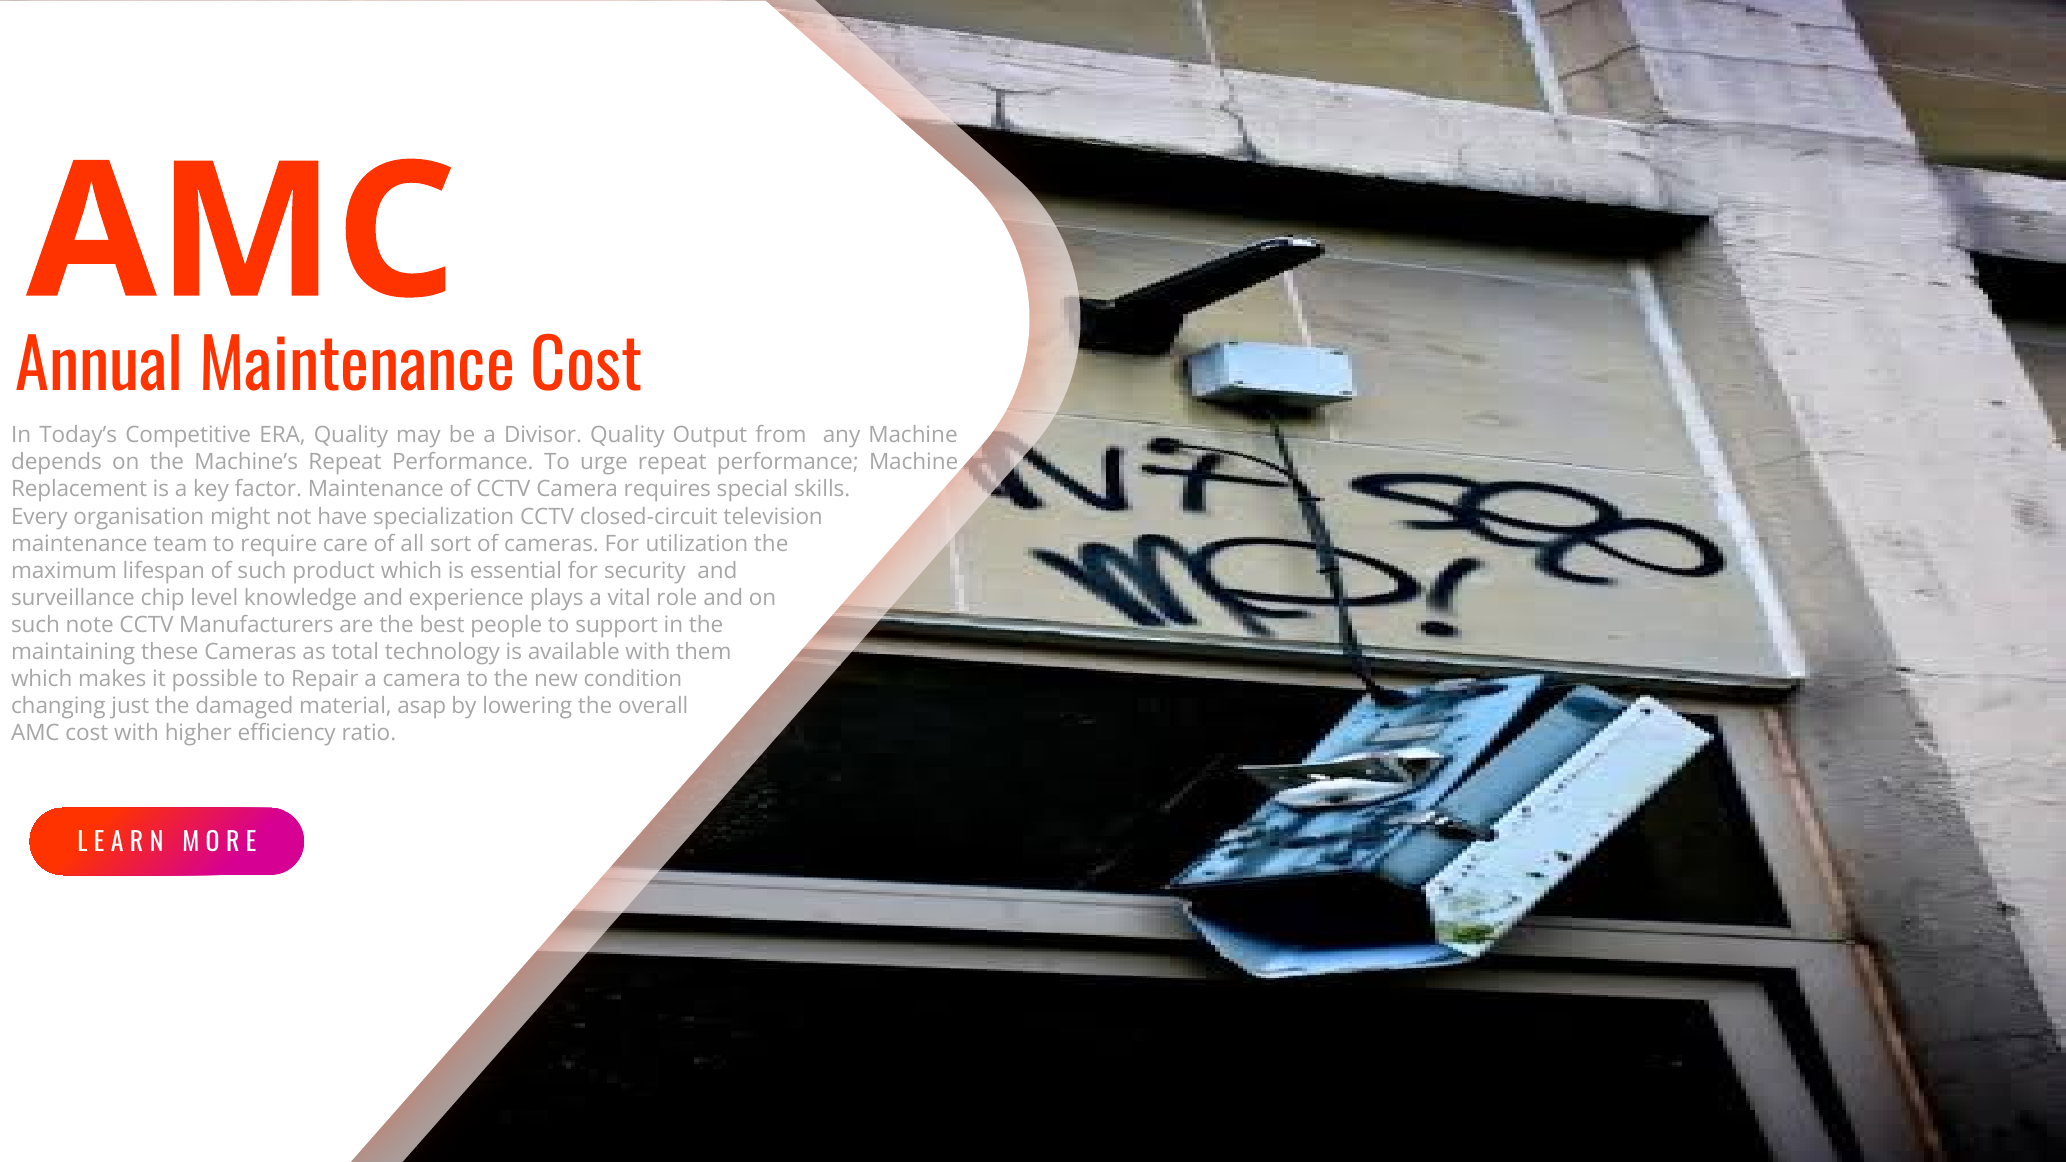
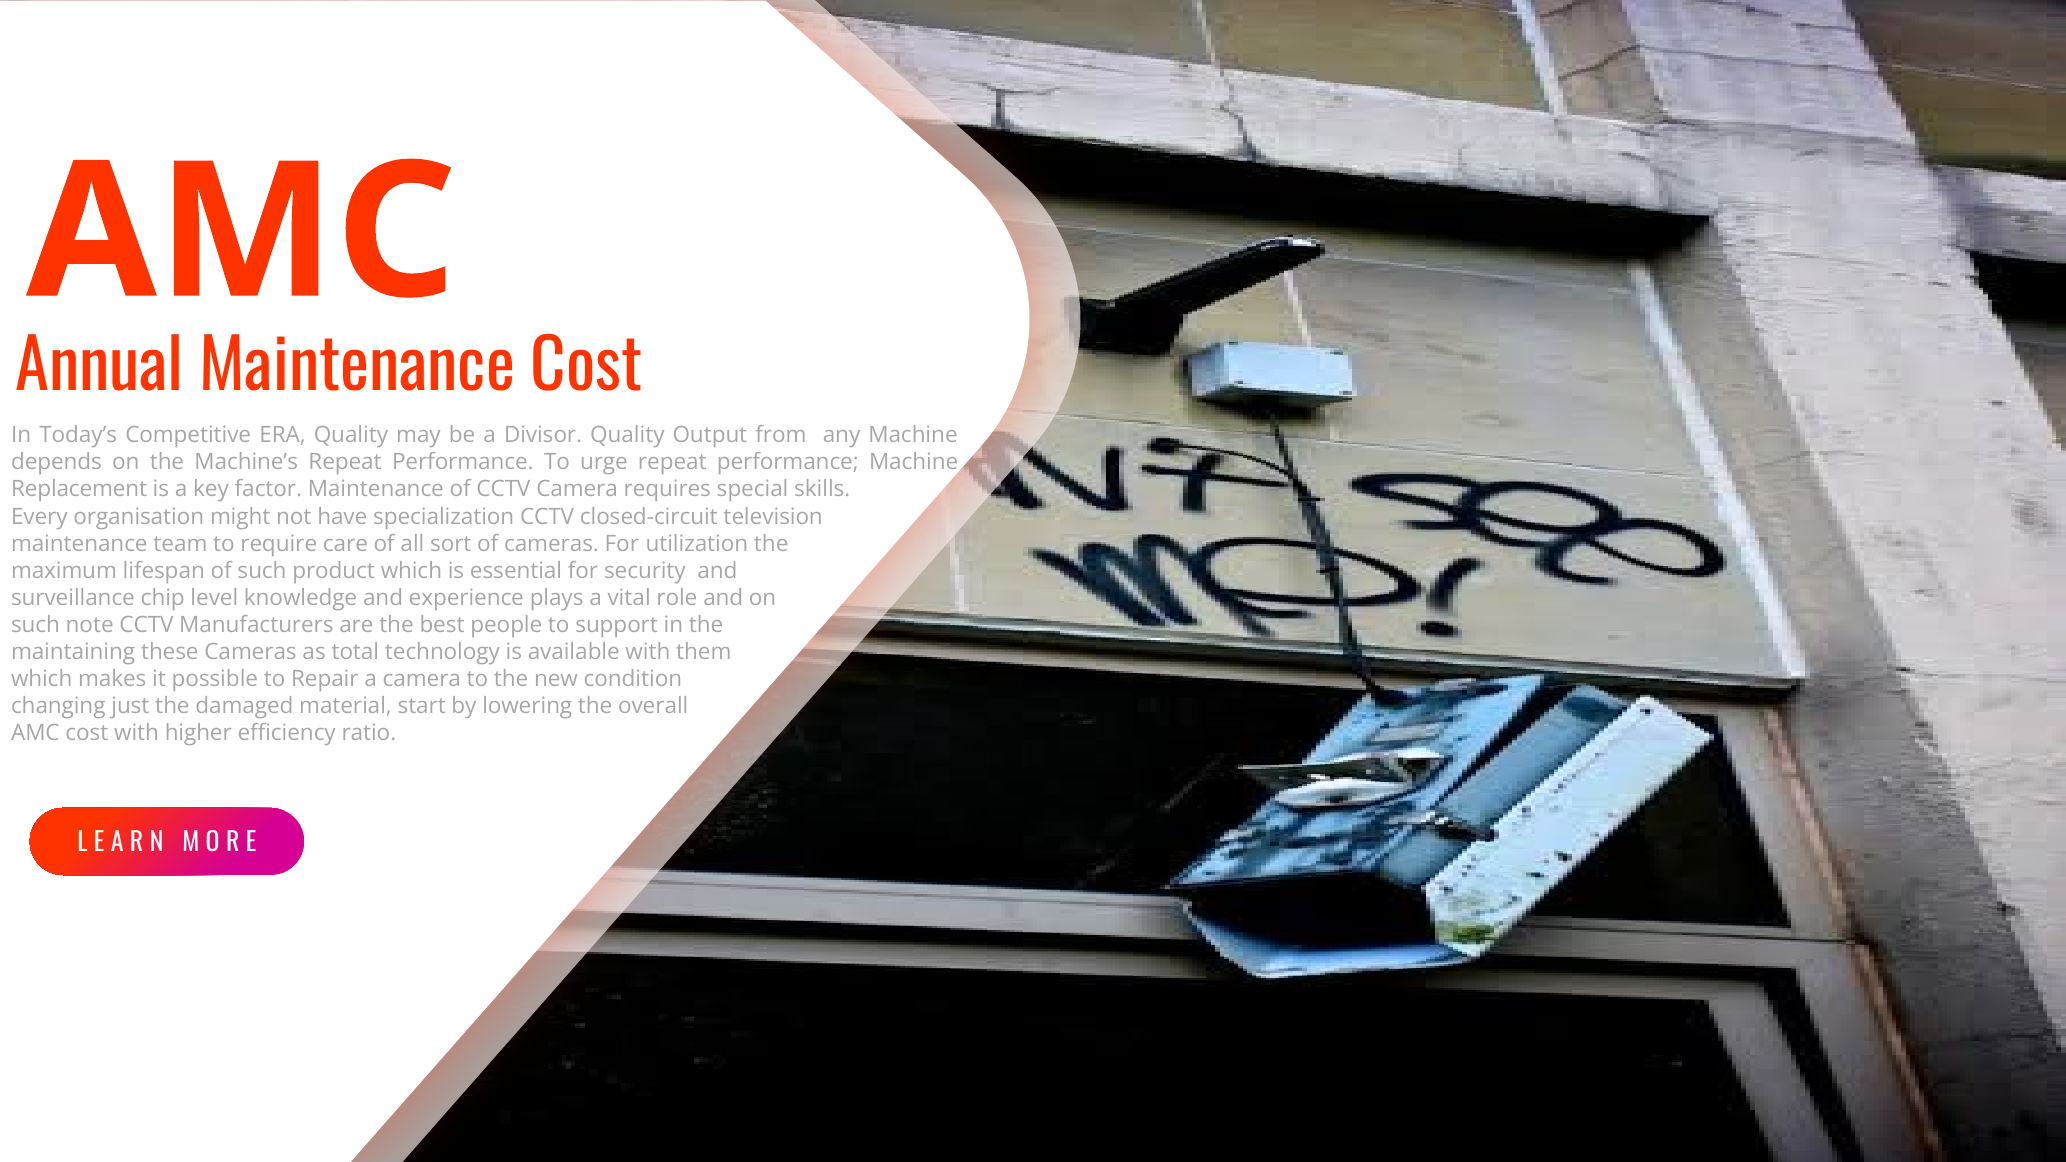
asap: asap -> start (422, 706)
